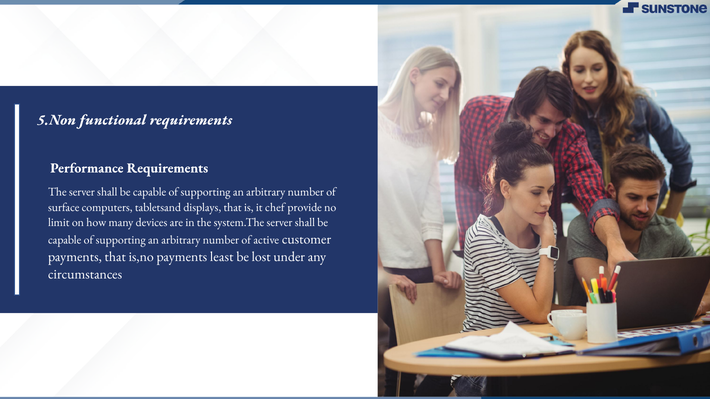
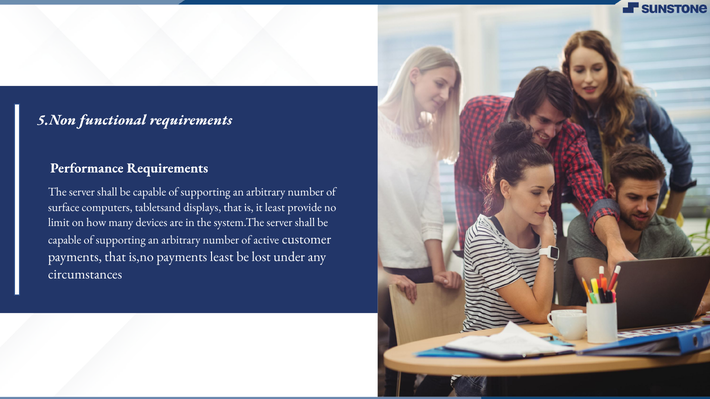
it chef: chef -> least (275, 207)
